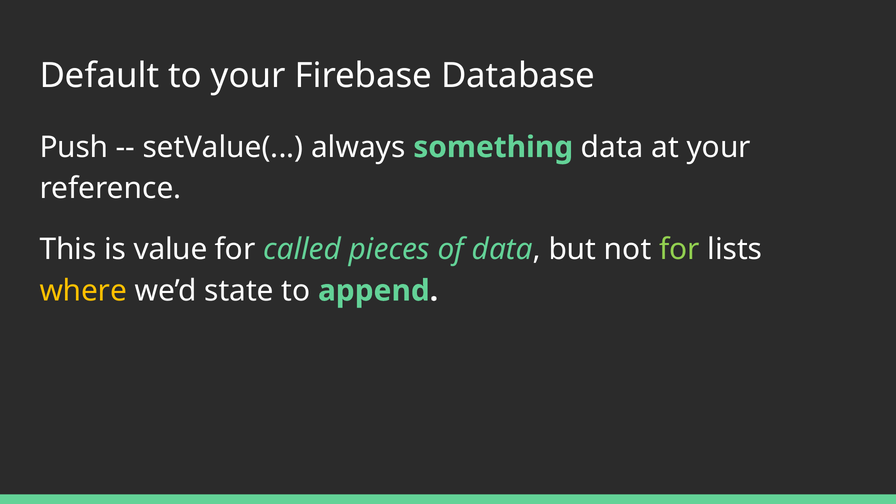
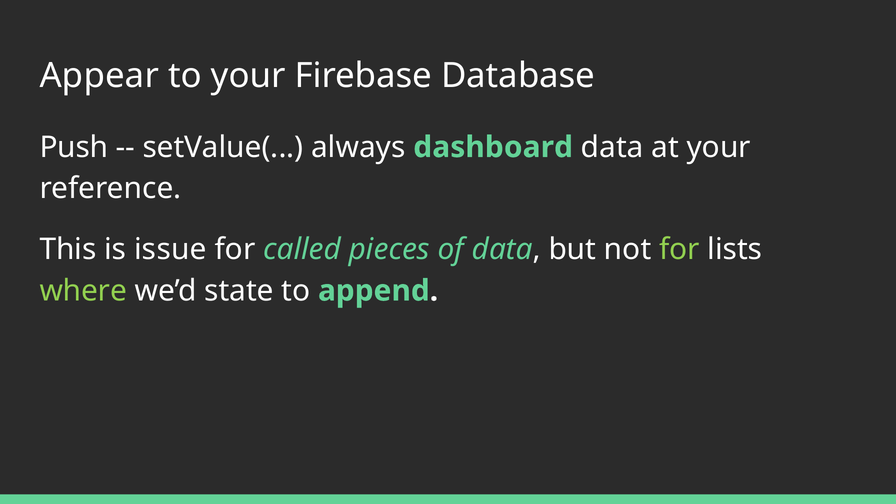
Default: Default -> Appear (99, 76)
something: something -> dashboard (493, 147)
value: value -> issue (170, 250)
where colour: yellow -> light green (83, 291)
